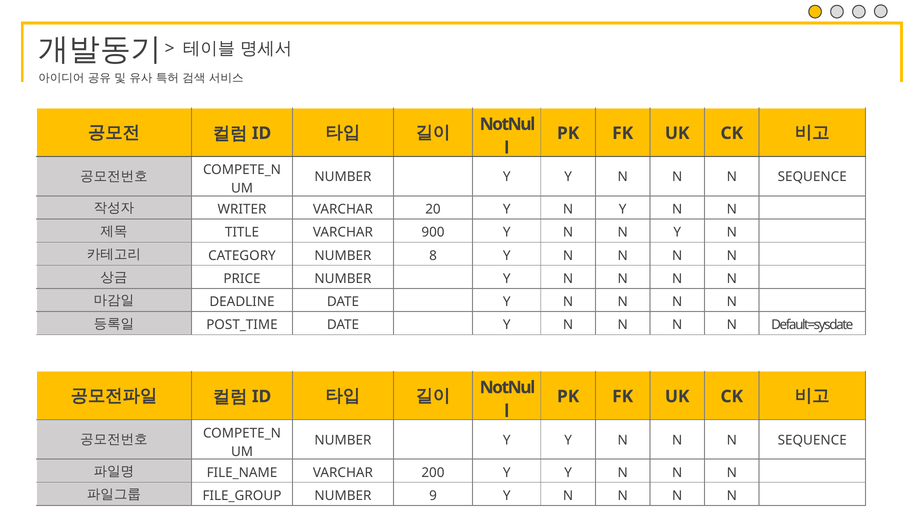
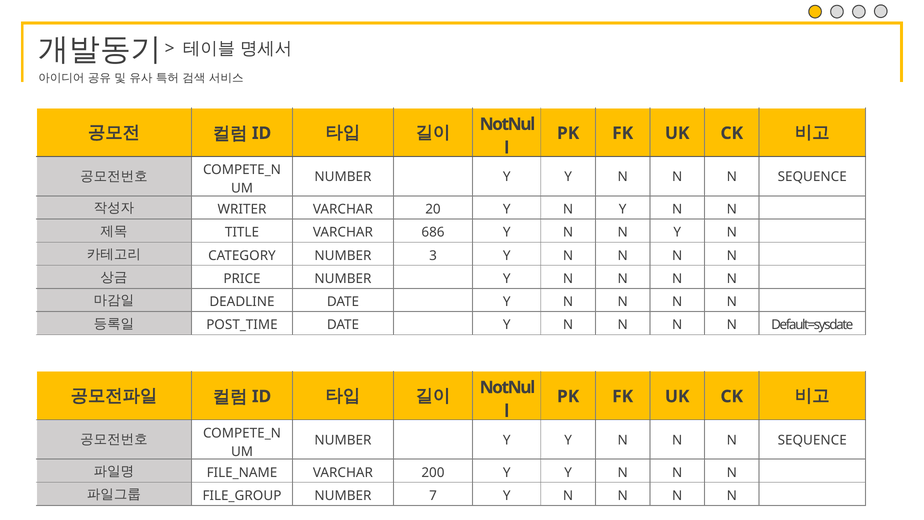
900: 900 -> 686 (433, 232)
8: 8 -> 3 (433, 255)
9: 9 -> 7 (433, 495)
